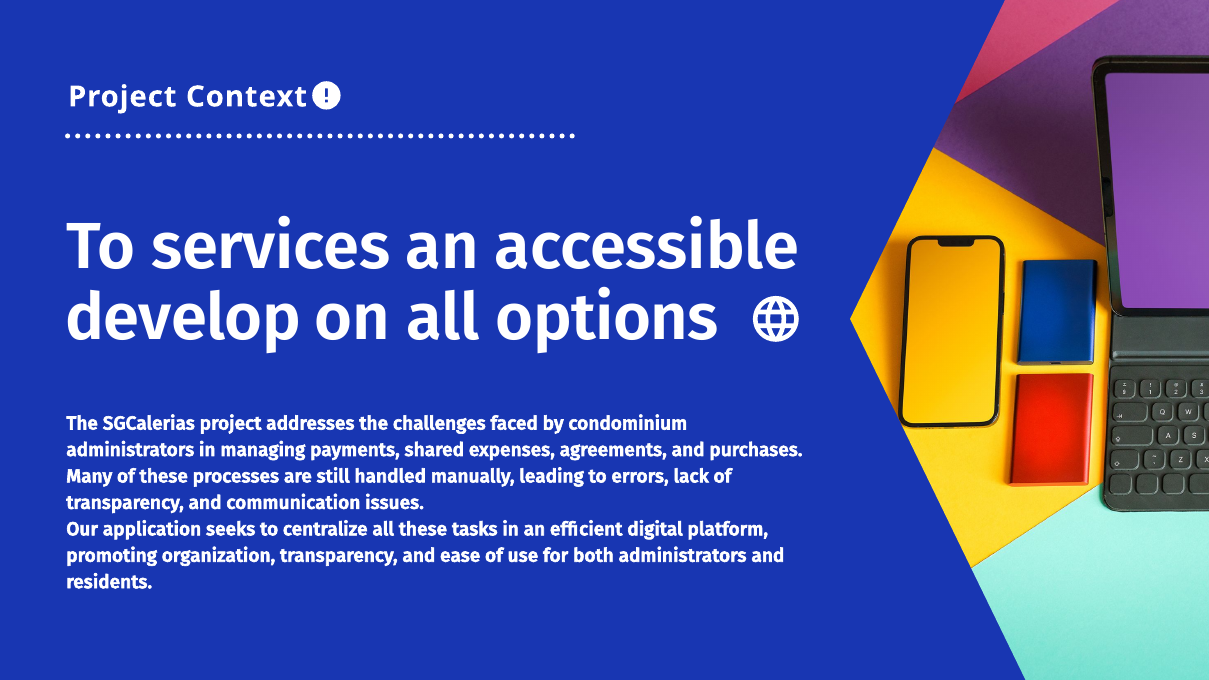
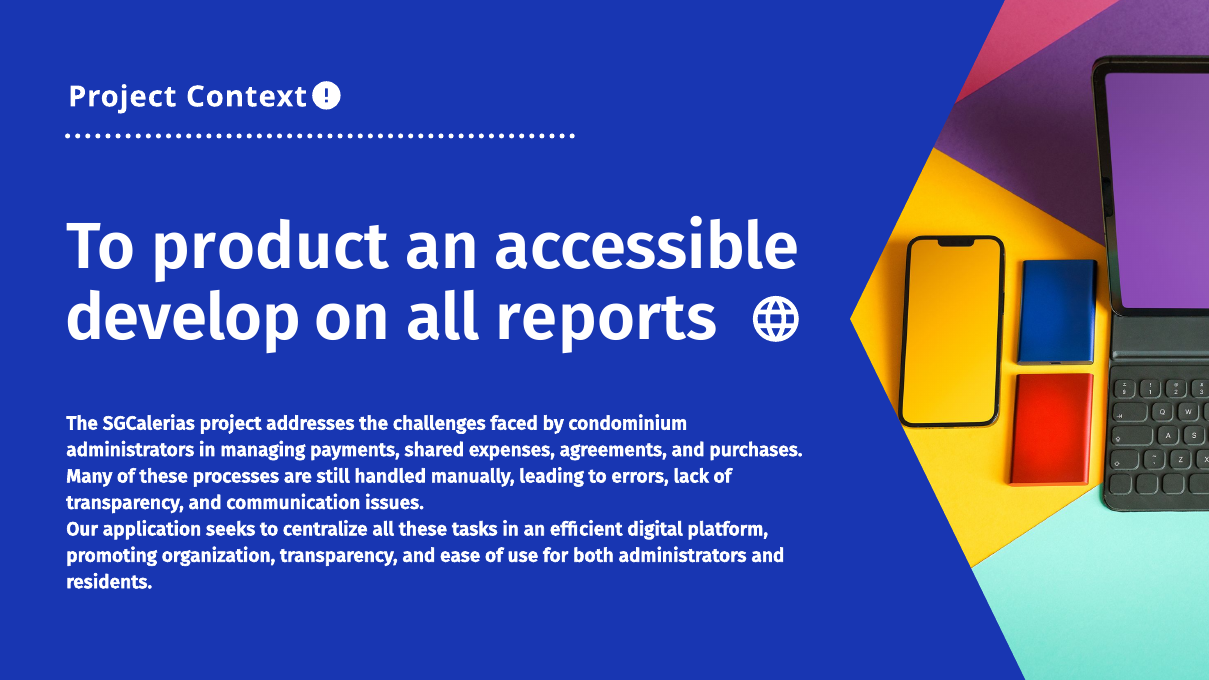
services: services -> product (270, 247)
options: options -> reports (607, 318)
